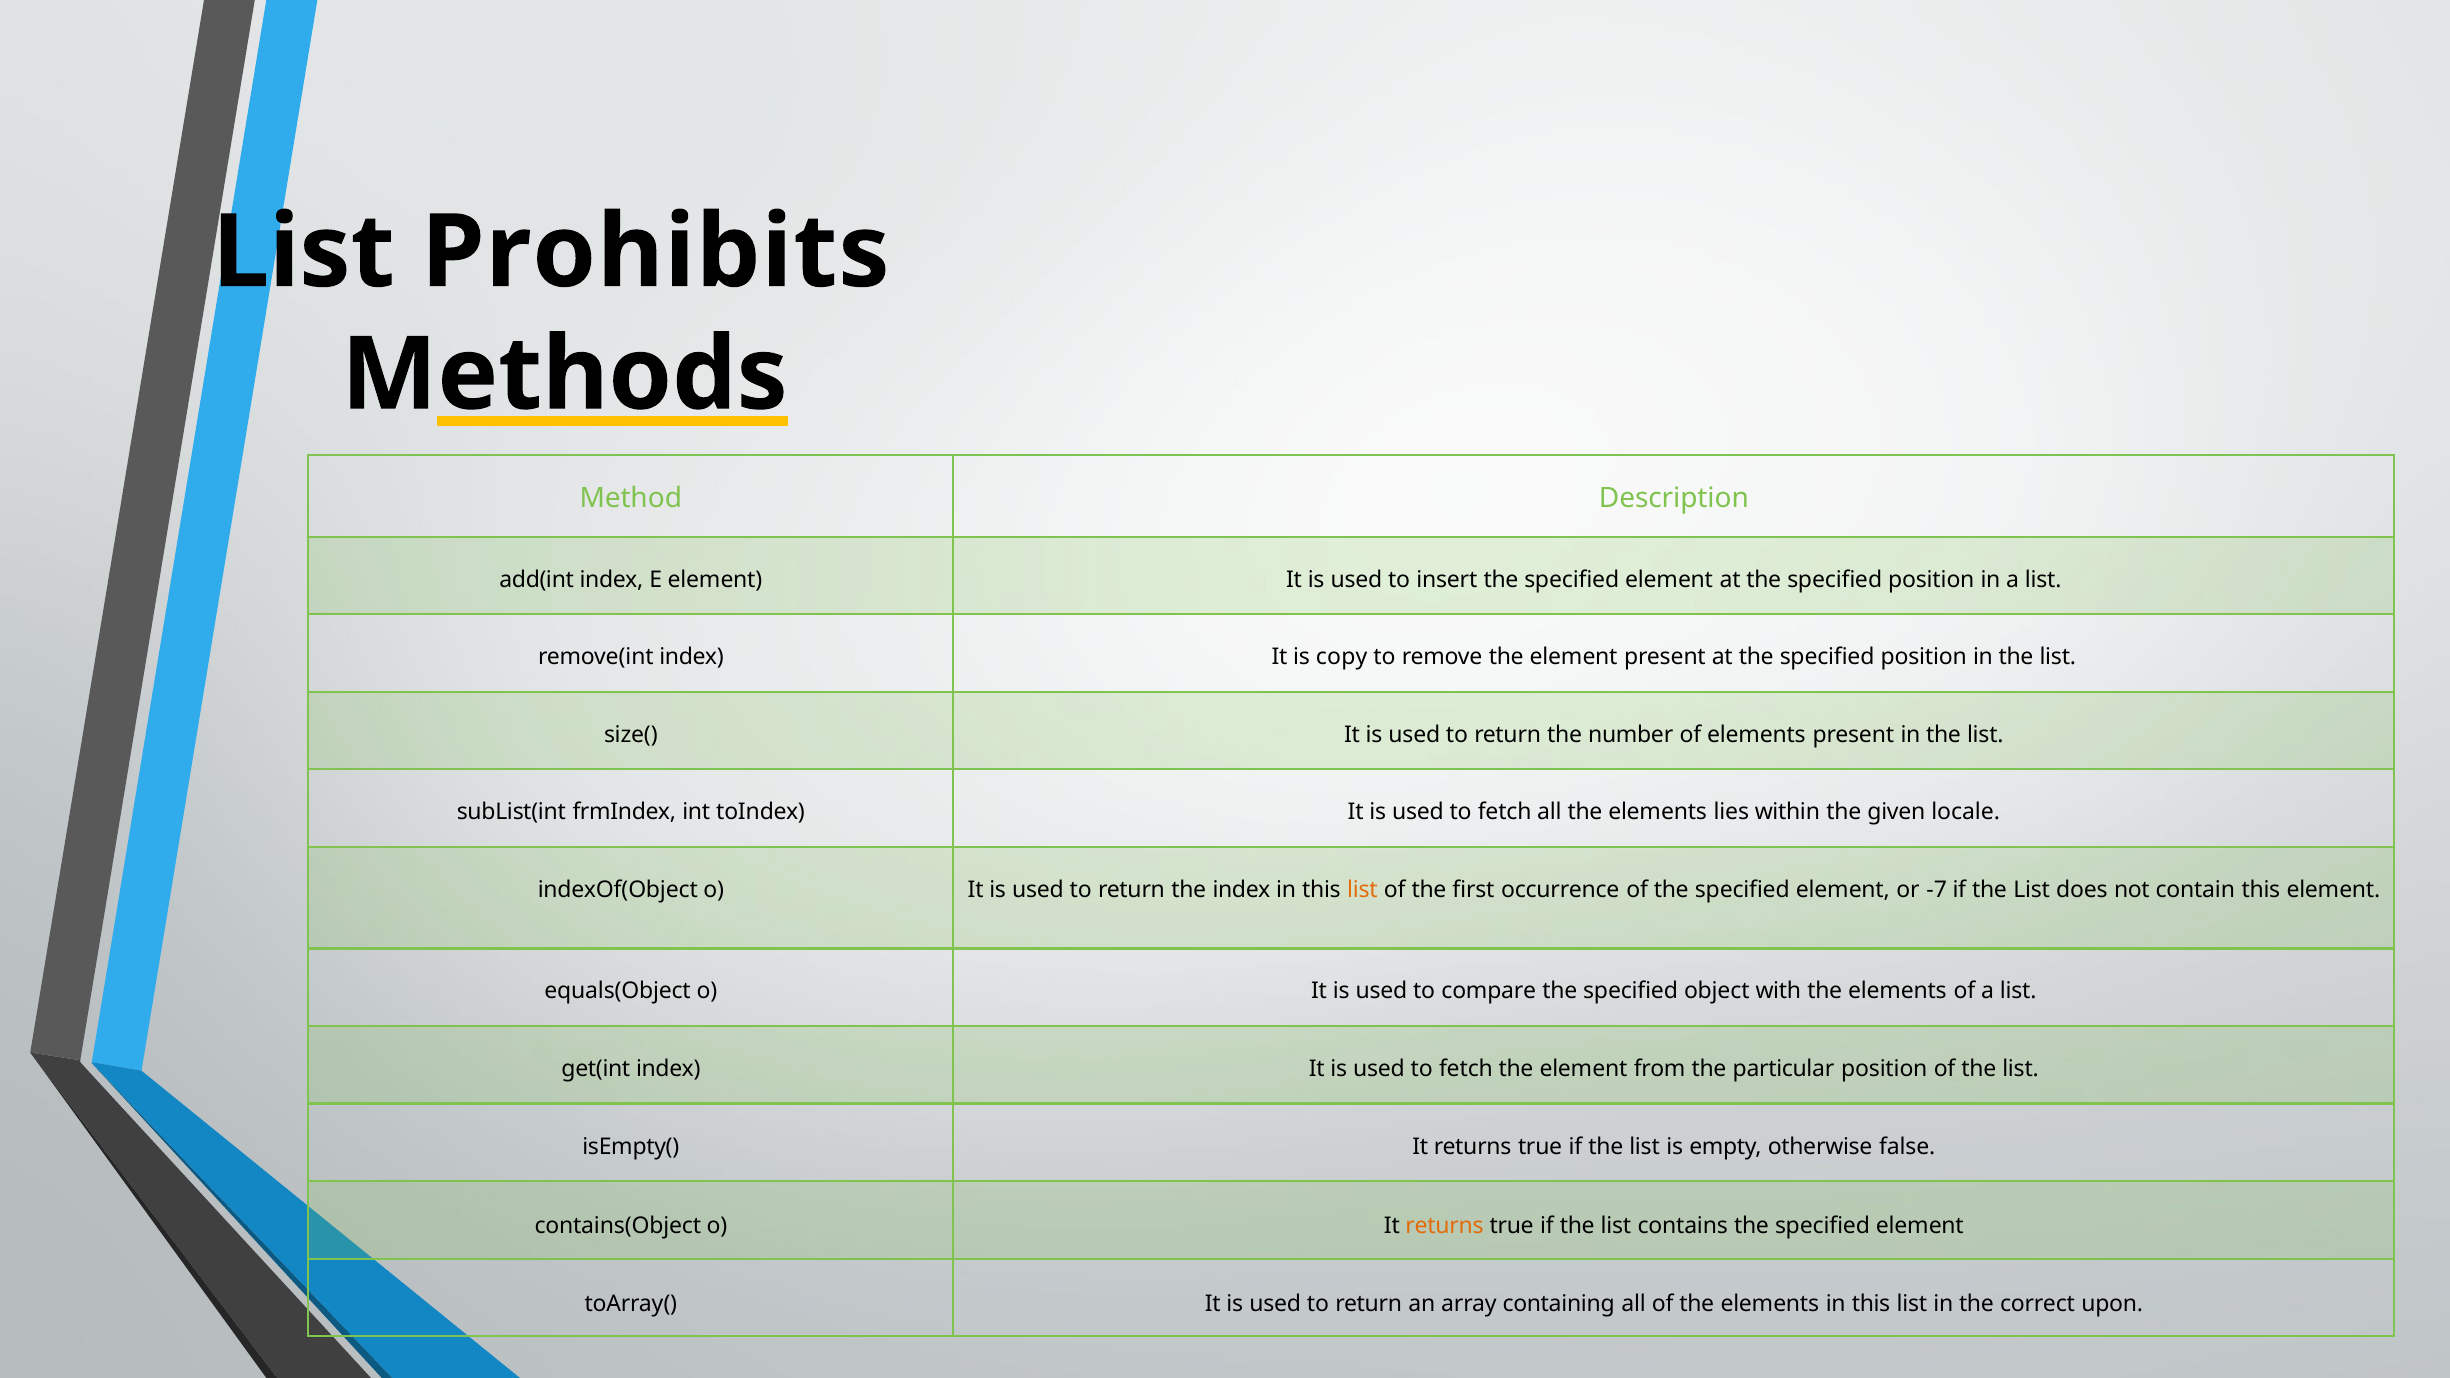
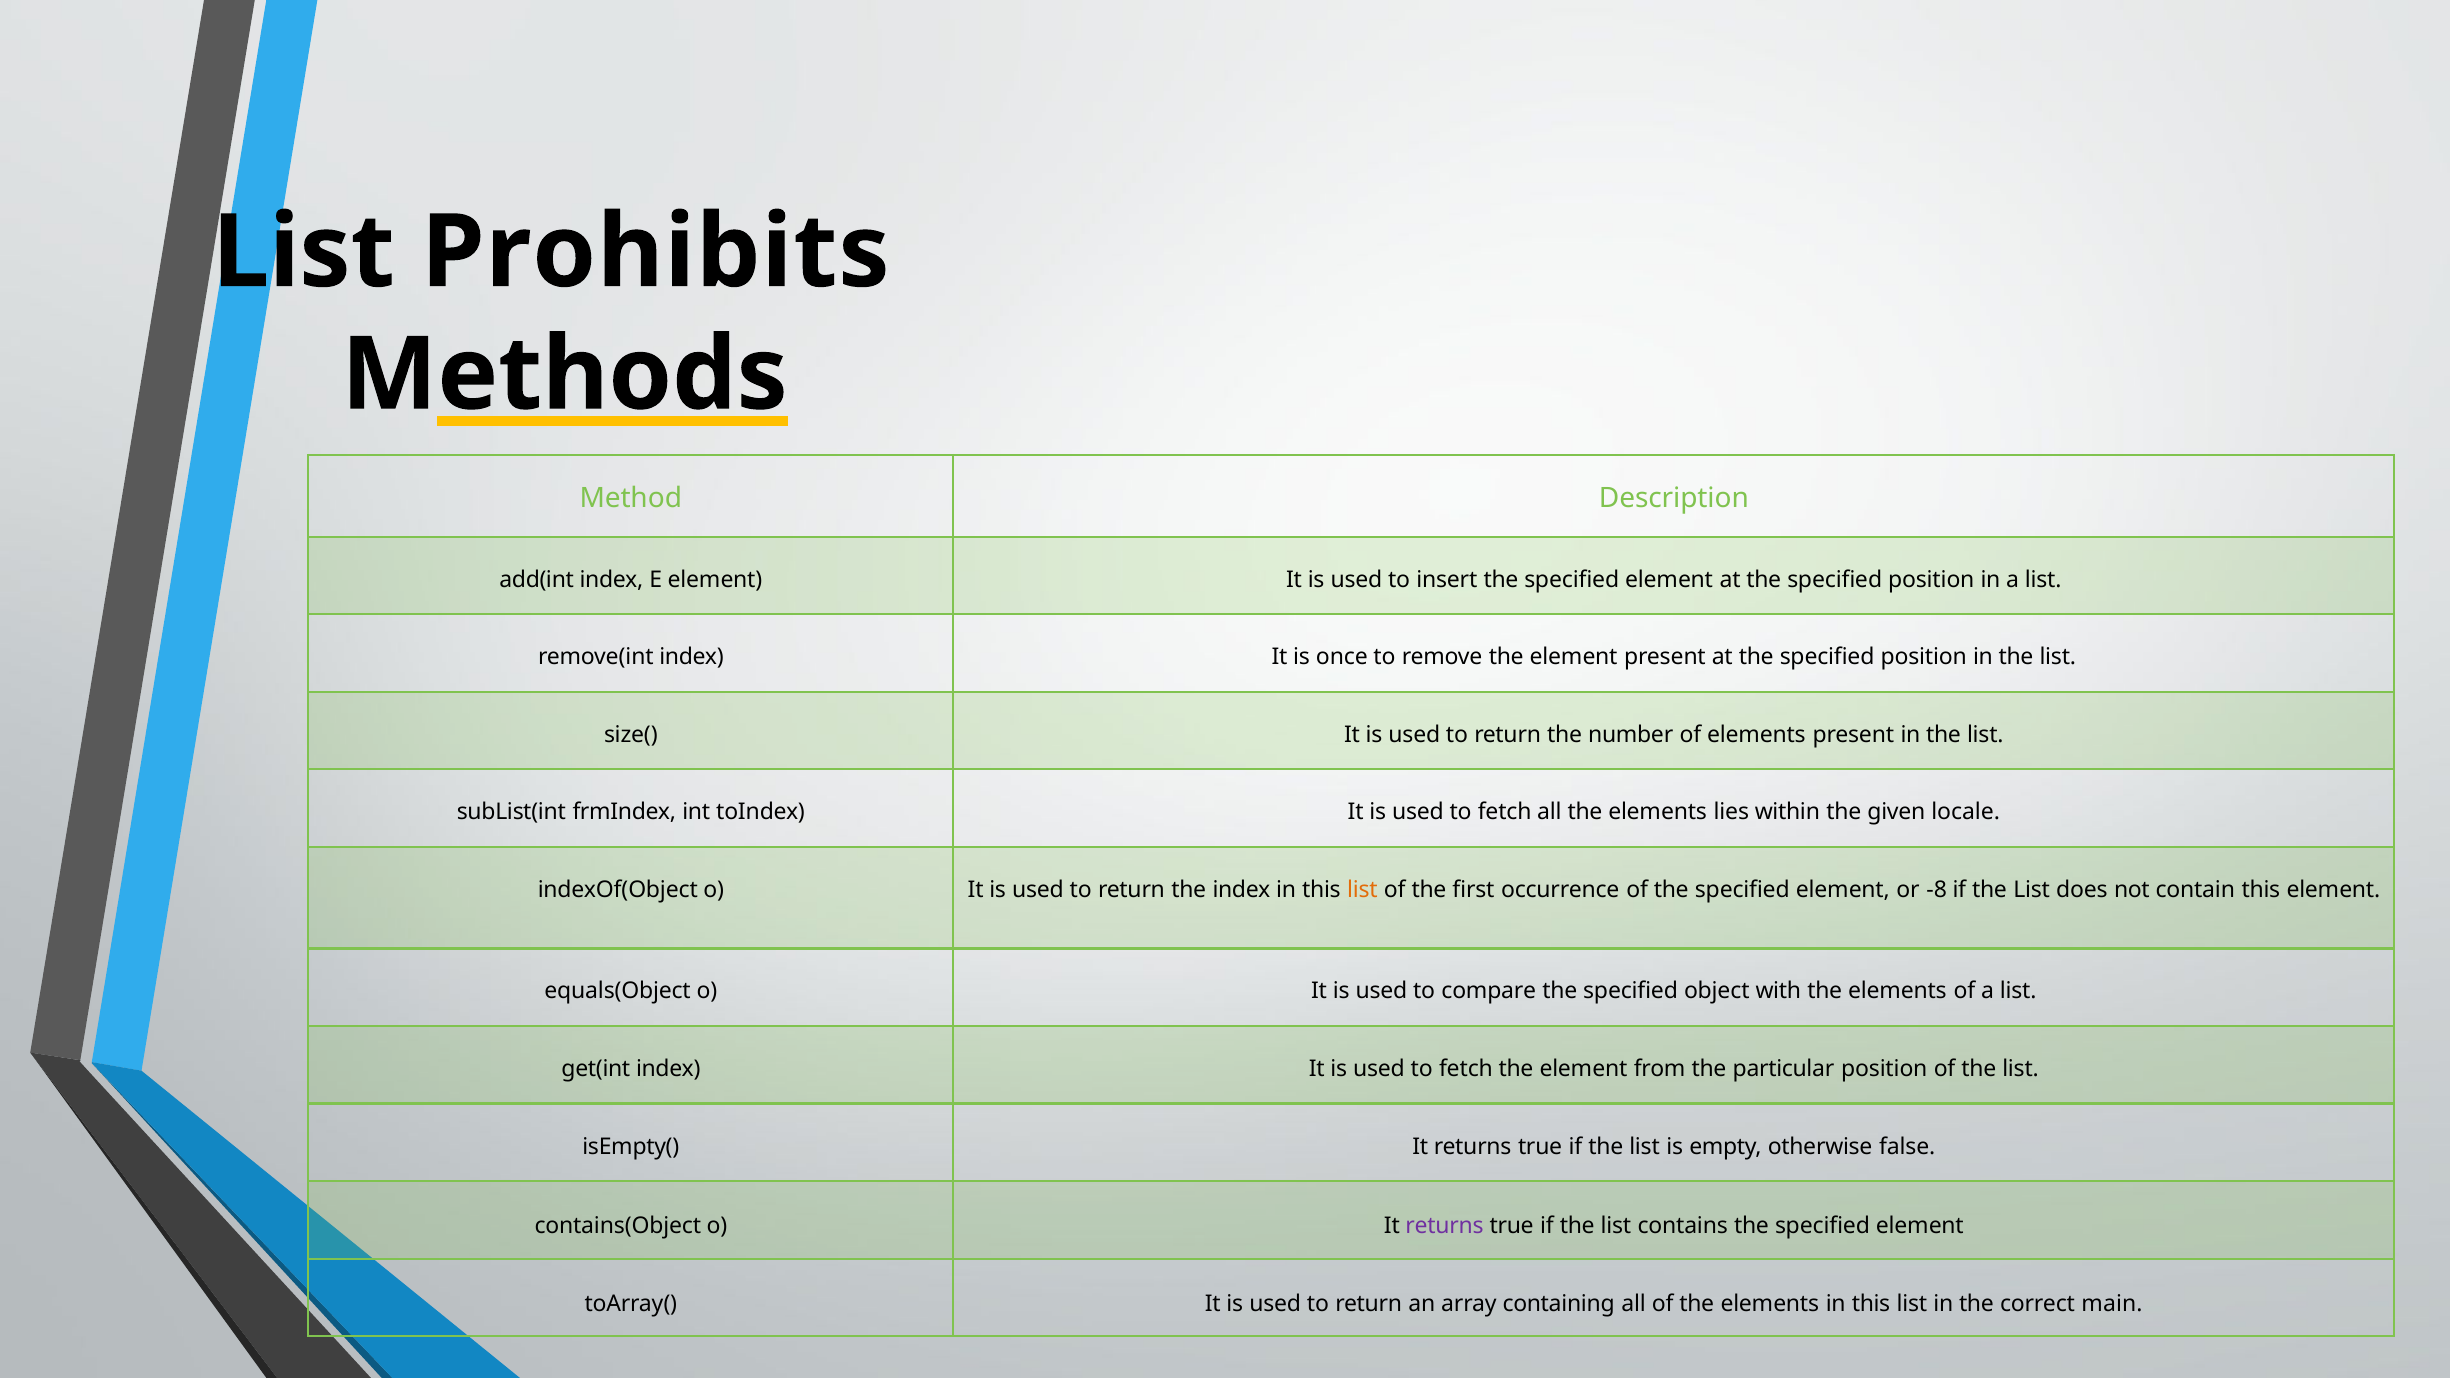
copy: copy -> once (1342, 657)
-7: -7 -> -8 (1937, 890)
returns colour: orange -> purple (1445, 1226)
upon: upon -> main (2112, 1304)
